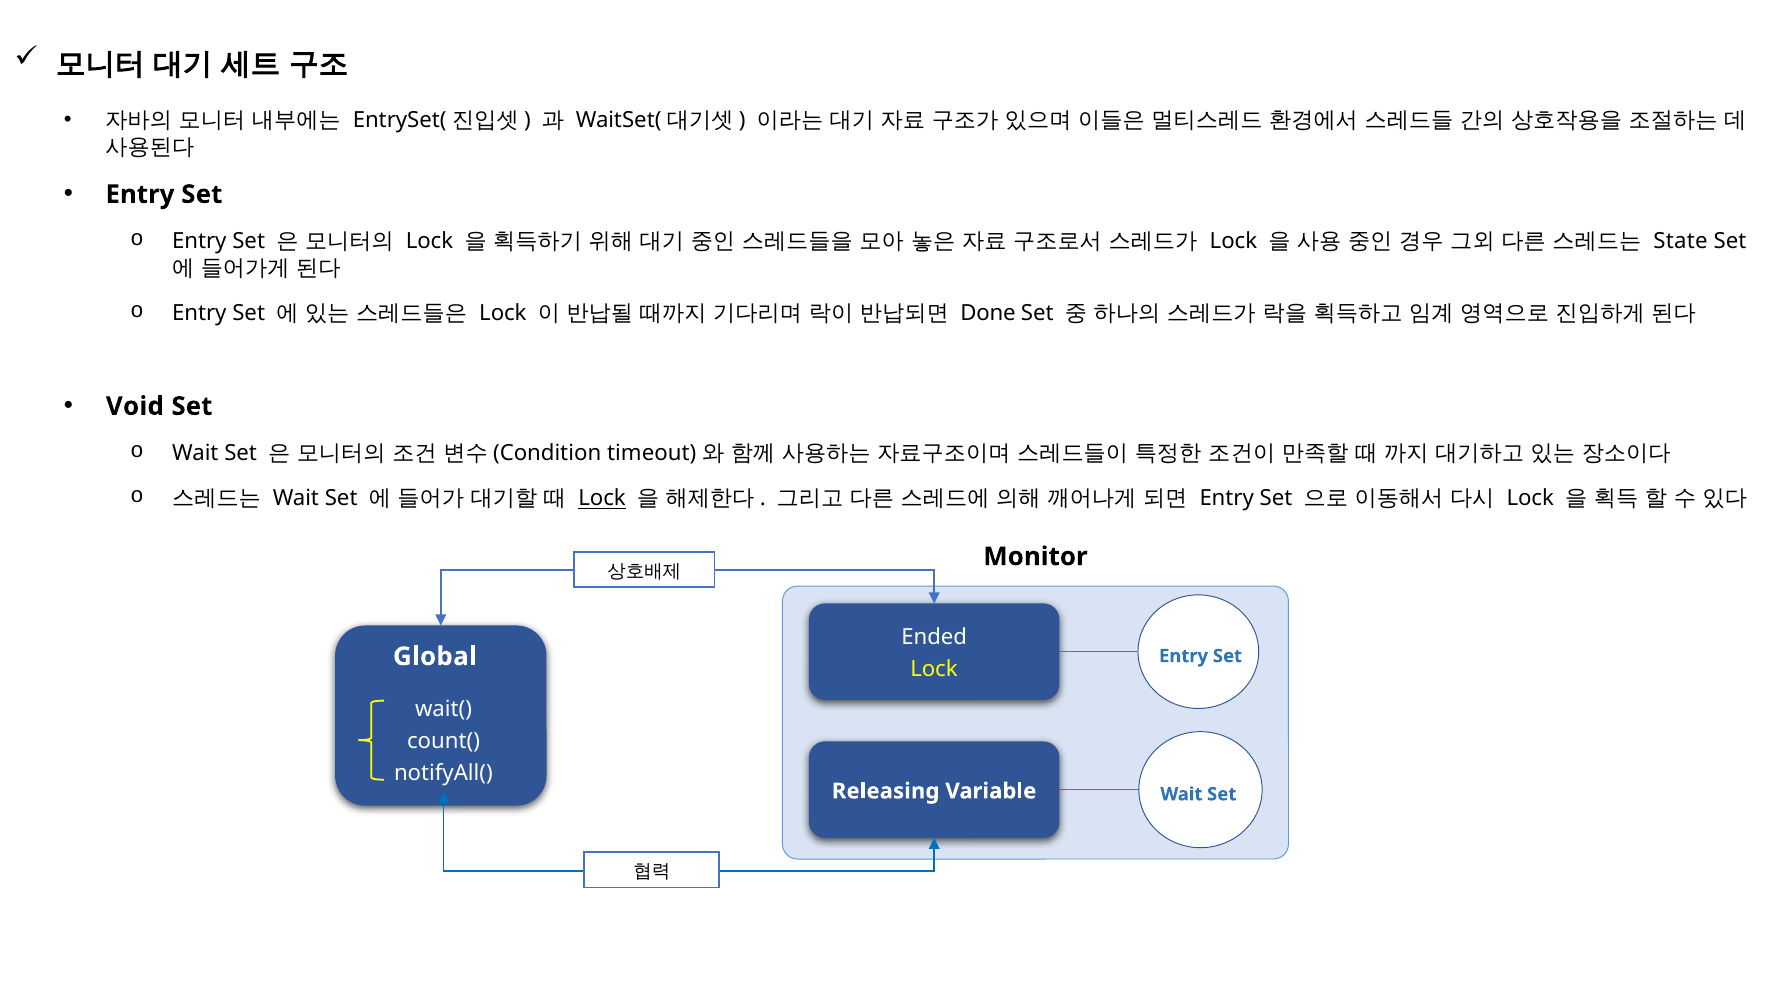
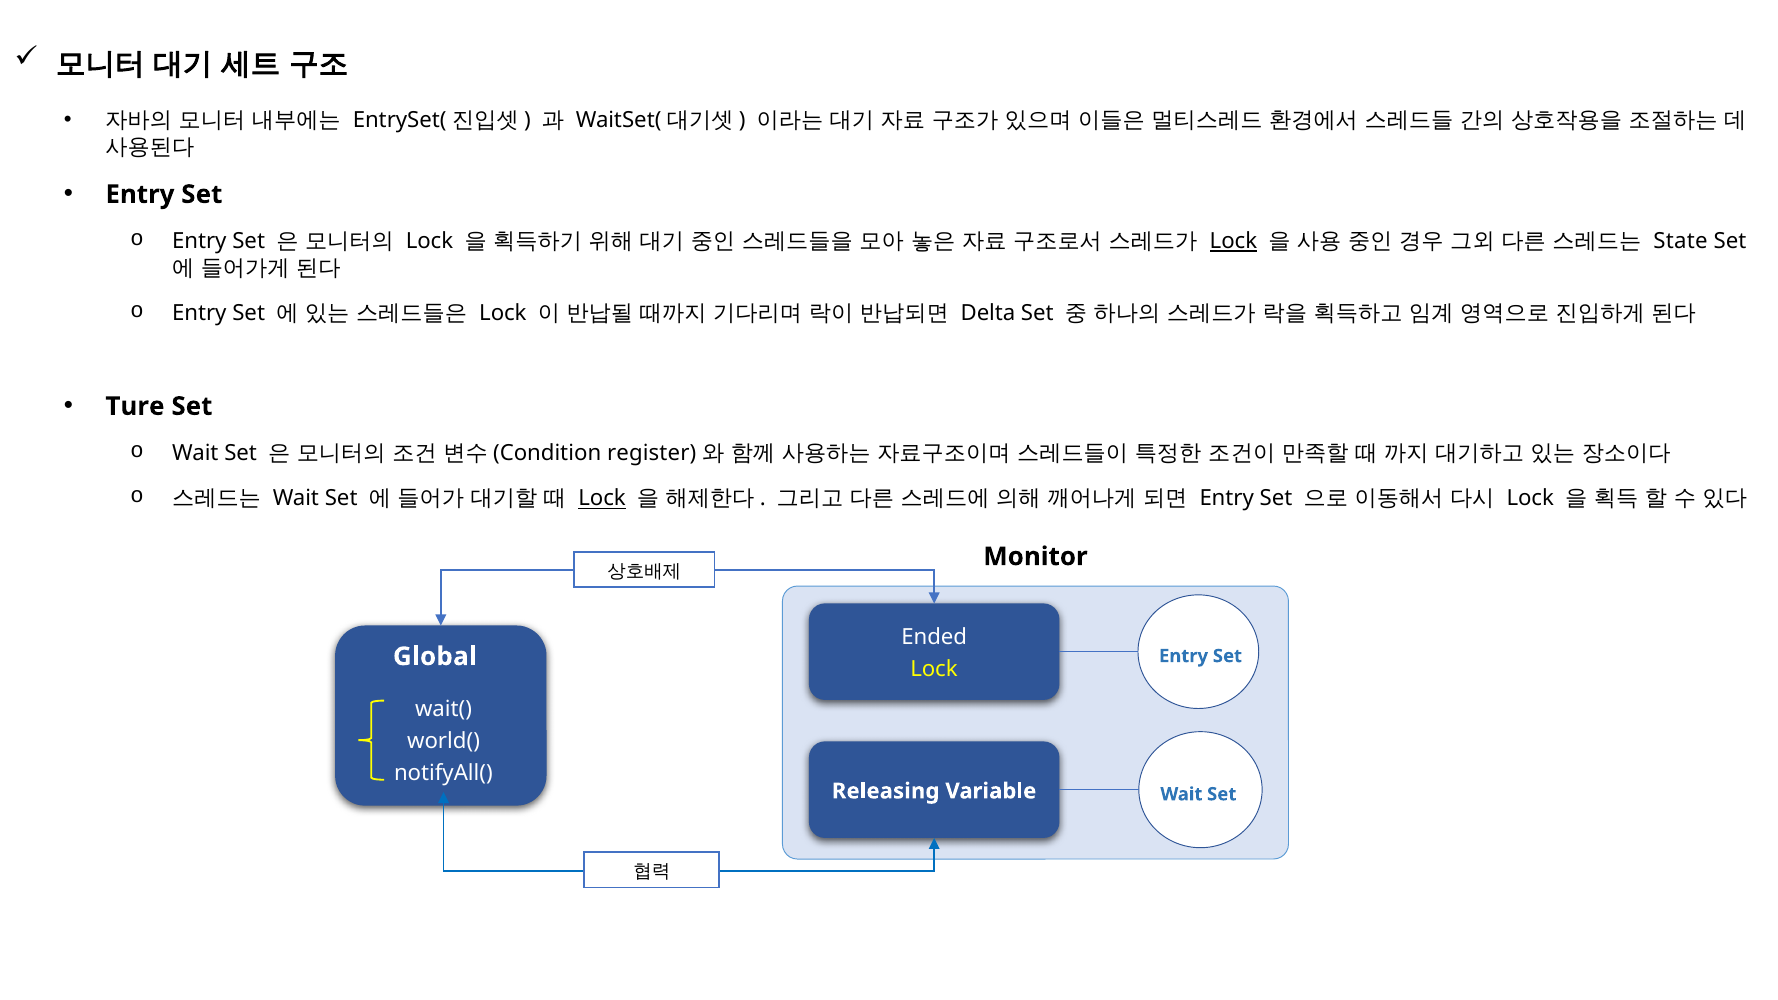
Lock underline: none -> present (1233, 242)
Done: Done -> Delta (988, 313)
Void: Void -> Ture (135, 406)
timeout: timeout -> register (652, 454)
count(: count( -> world( (444, 742)
